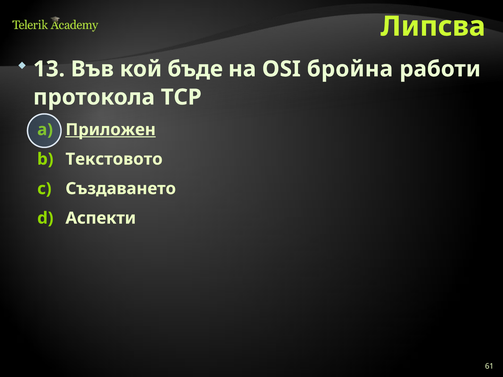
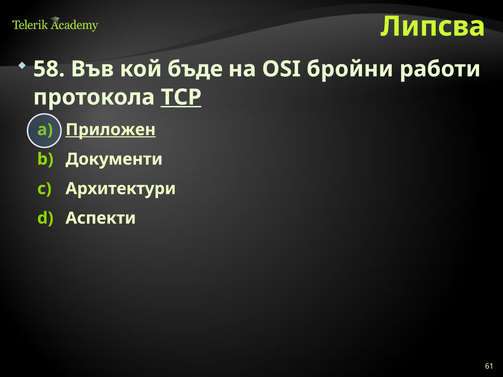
13: 13 -> 58 (49, 69)
бройна: бройна -> бройни (350, 69)
TCP underline: none -> present (181, 97)
Текстовото: Текстовото -> Документи (114, 159)
Създаването: Създаването -> Архитектури (121, 189)
